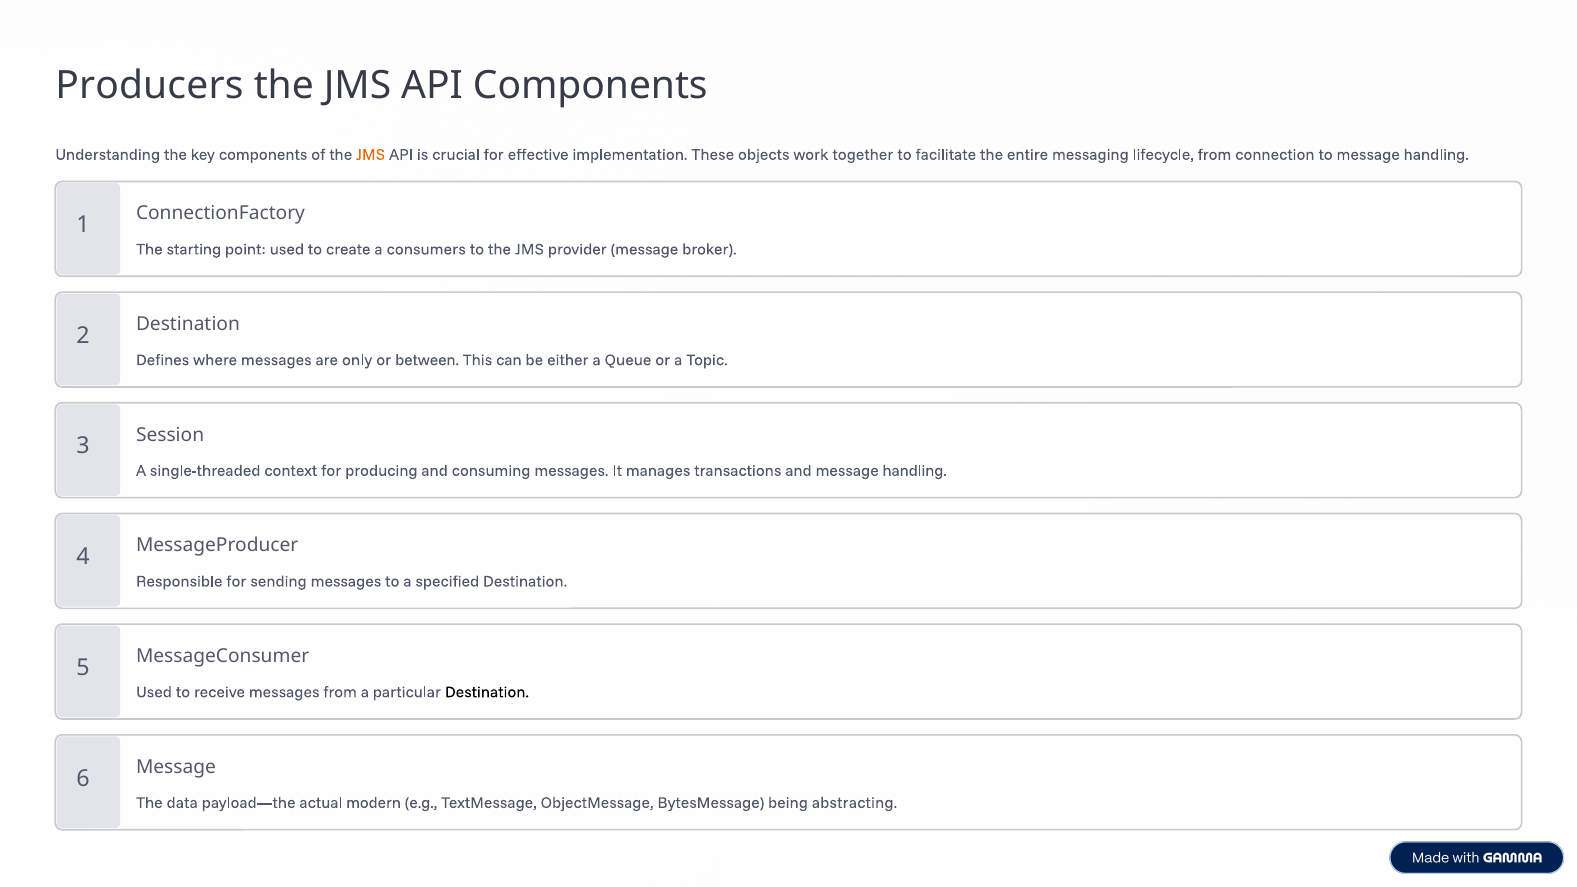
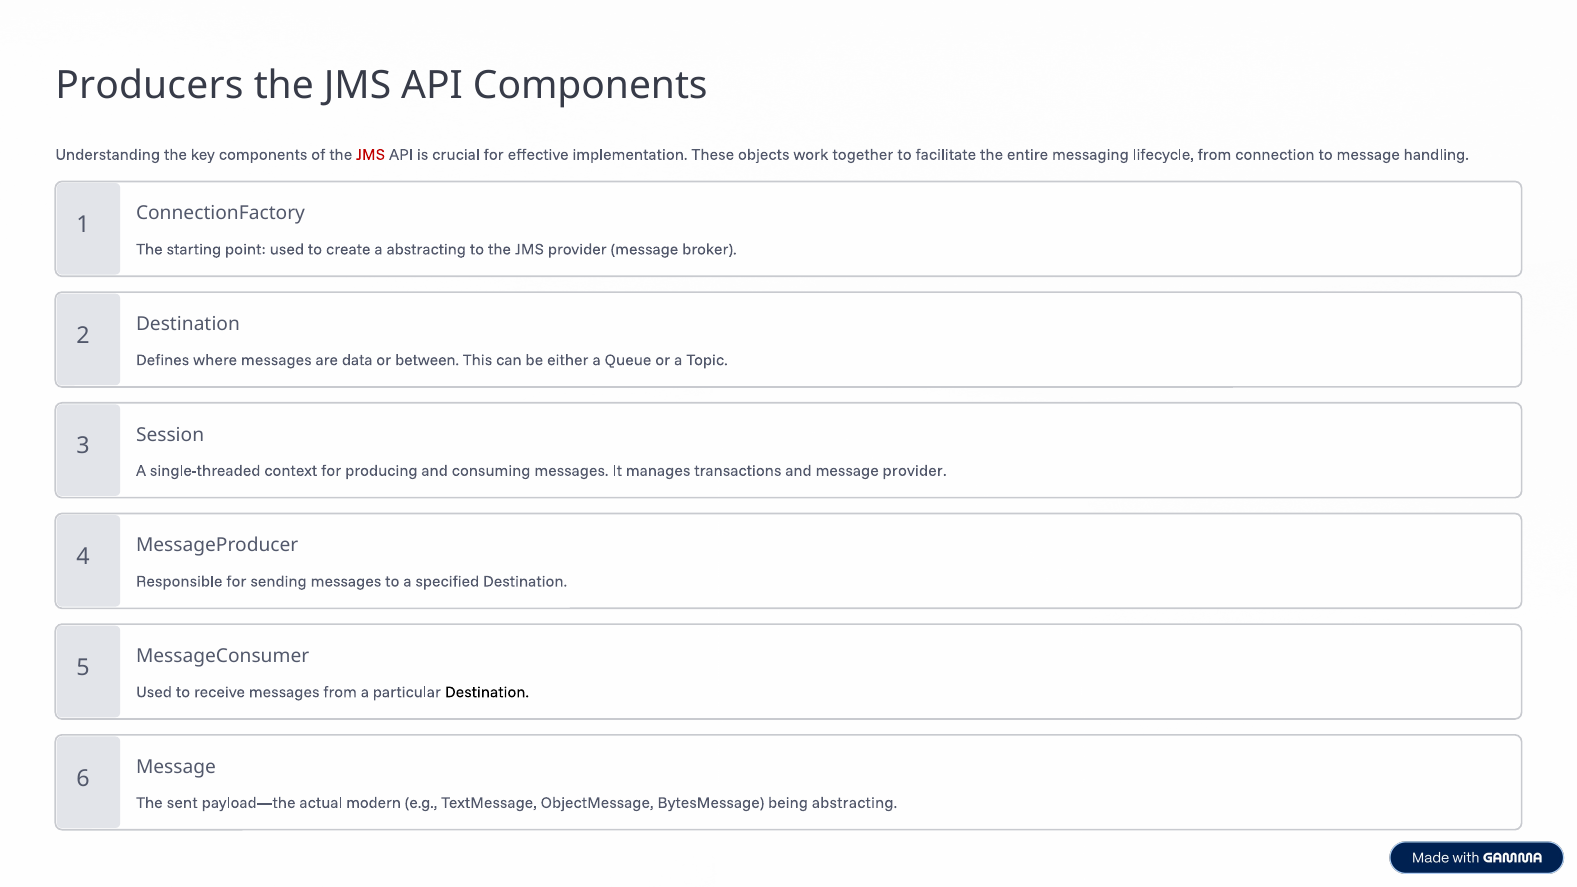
JMS colour: orange -> red (371, 155)
a consumers: consumers -> abstracting (426, 249)
only: only -> data (357, 360)
and message handling: handling -> provider (915, 471)
data: data -> sent (182, 803)
